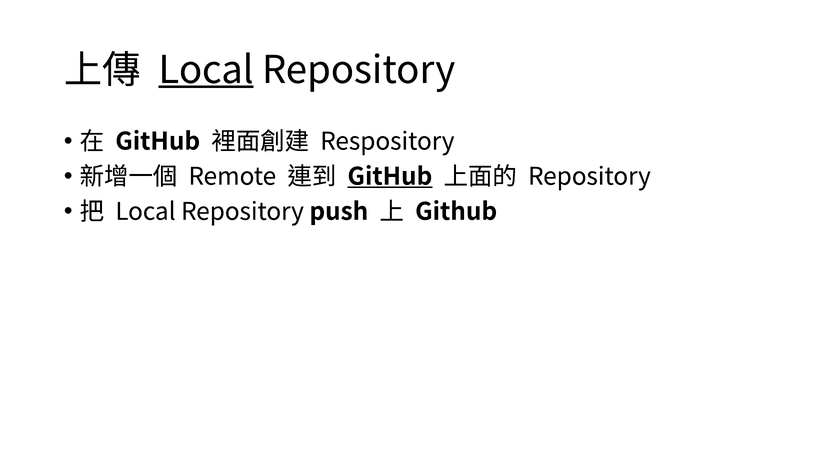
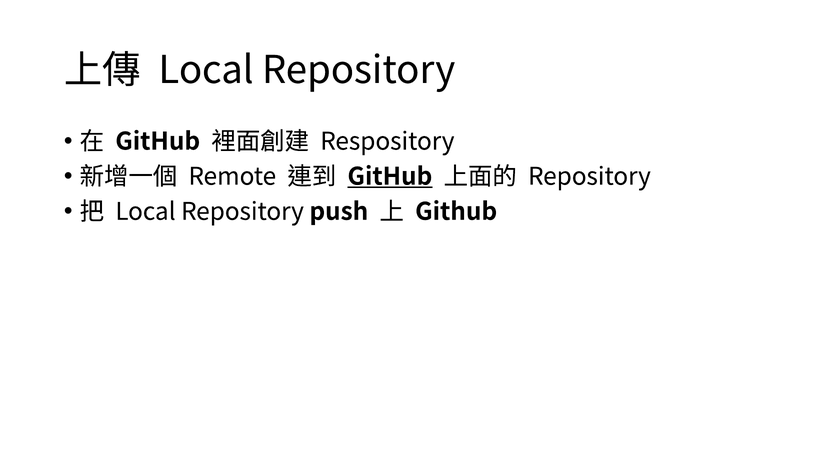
Local underline: present -> none (206, 70)
